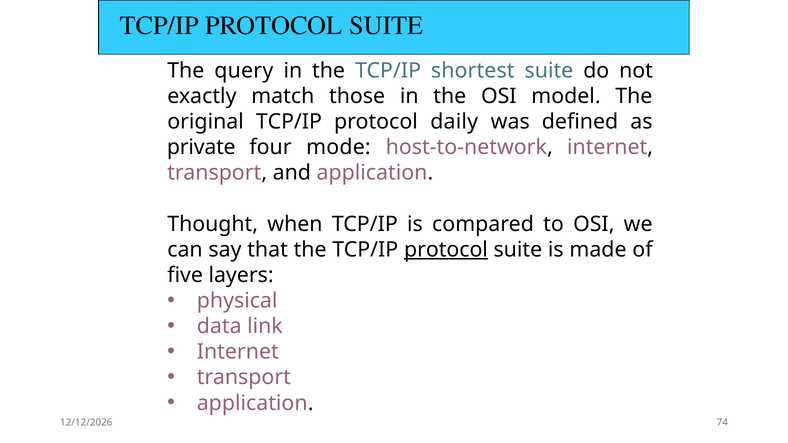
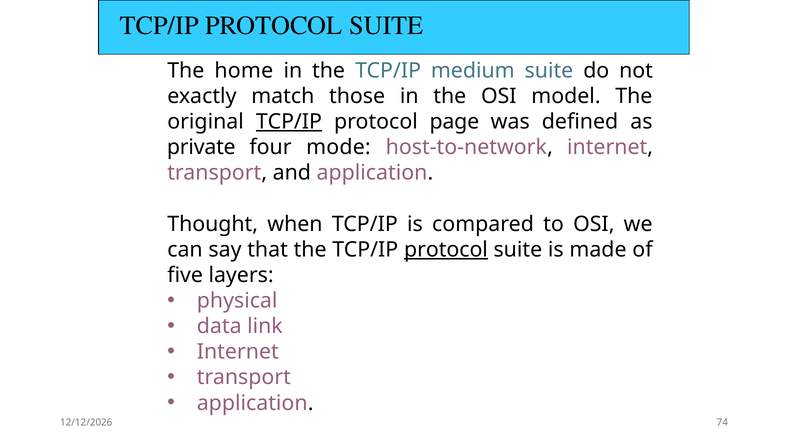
query: query -> home (244, 71)
shortest: shortest -> medium (473, 71)
TCP/IP underline: none -> present (289, 122)
daily: daily -> page (454, 122)
